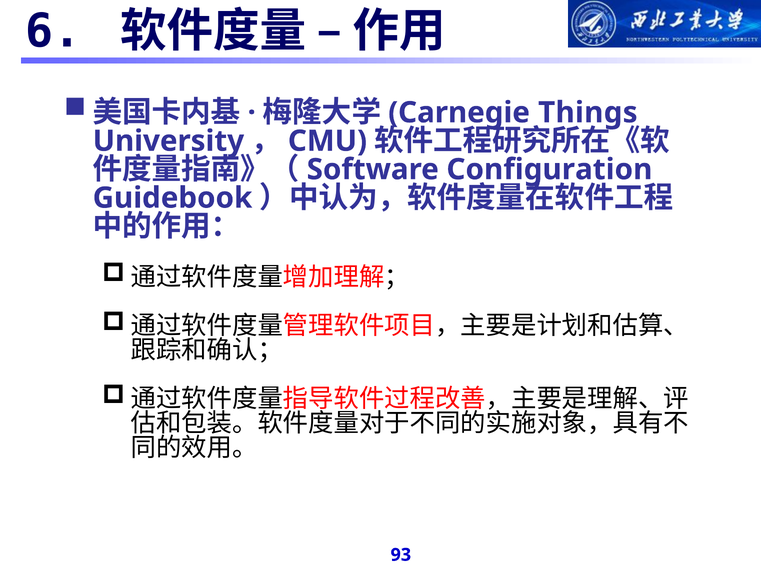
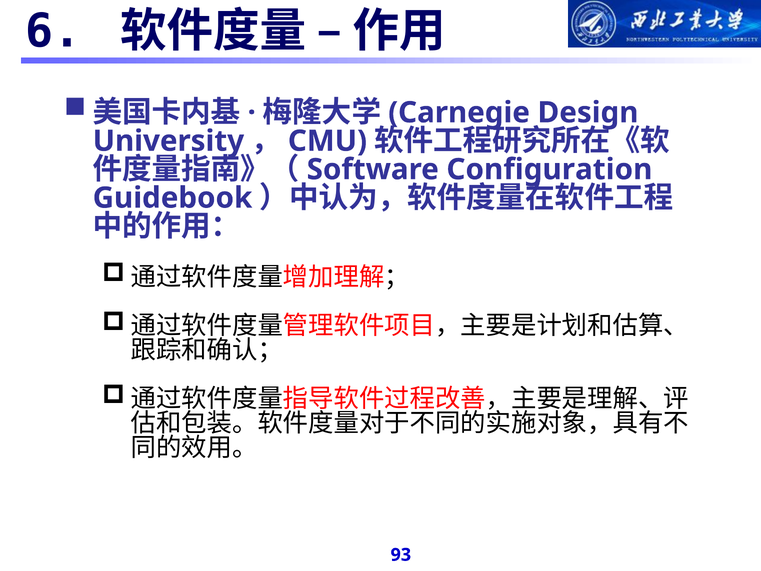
Things: Things -> Design (588, 113)
